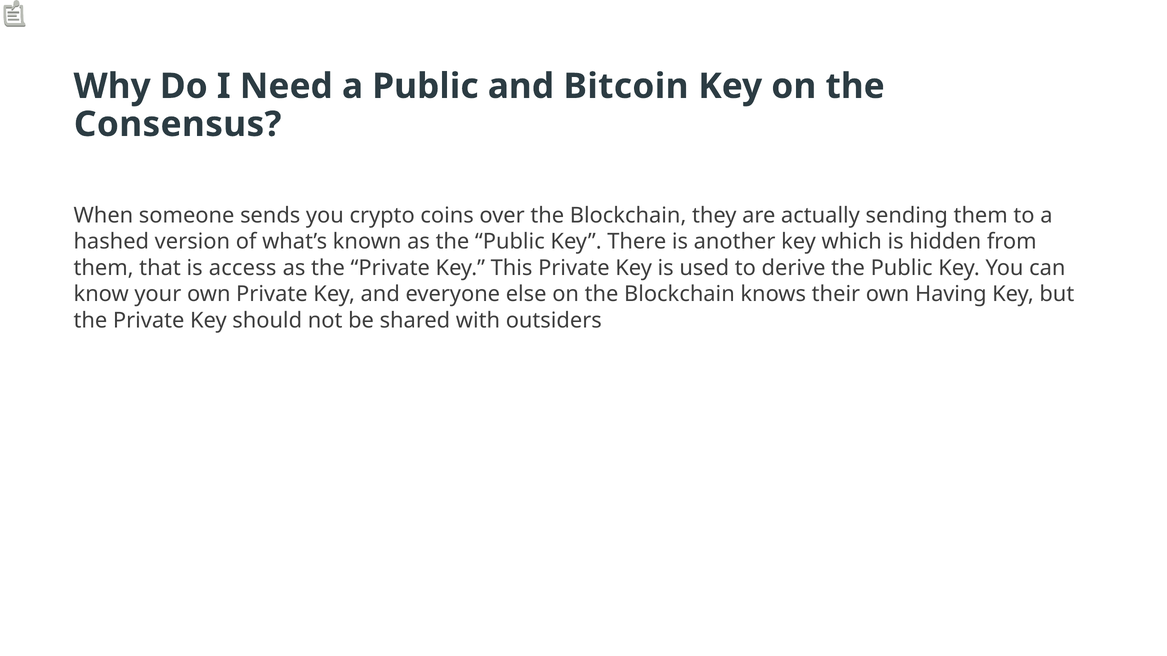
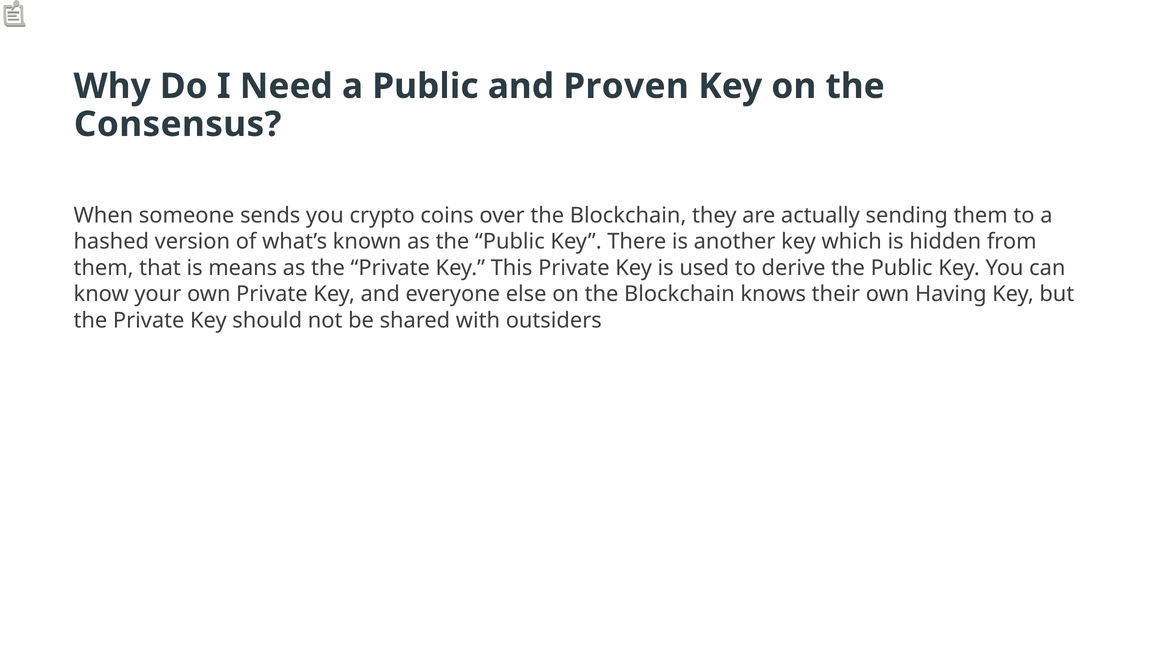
Bitcoin: Bitcoin -> Proven (626, 86)
access: access -> means (243, 268)
